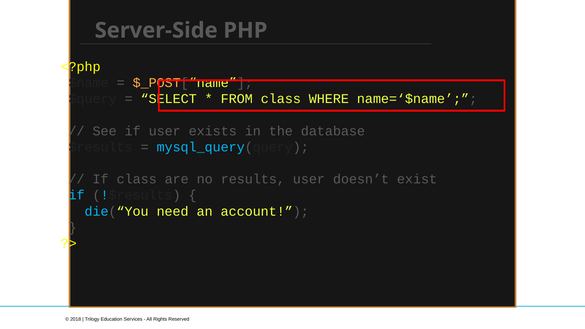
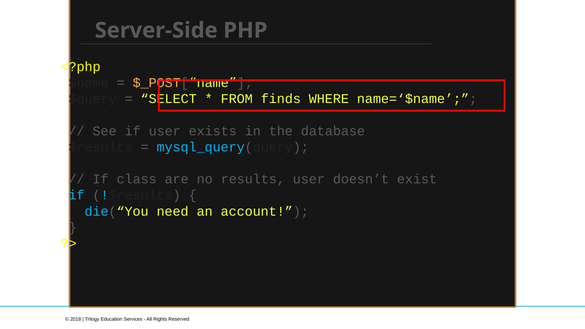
FROM class: class -> finds (281, 99)
